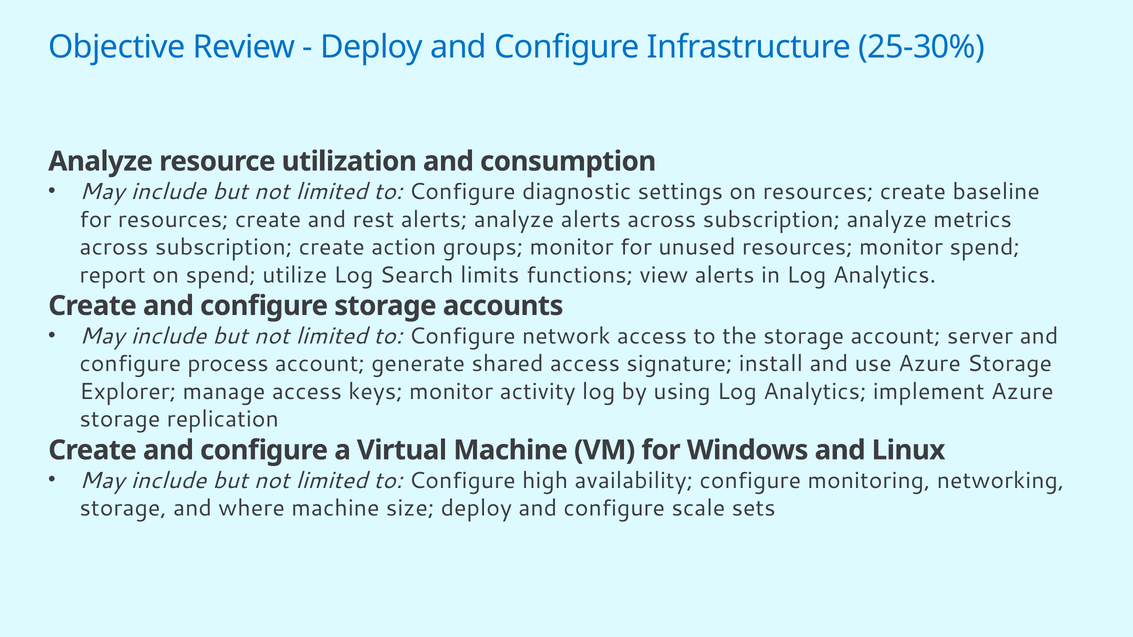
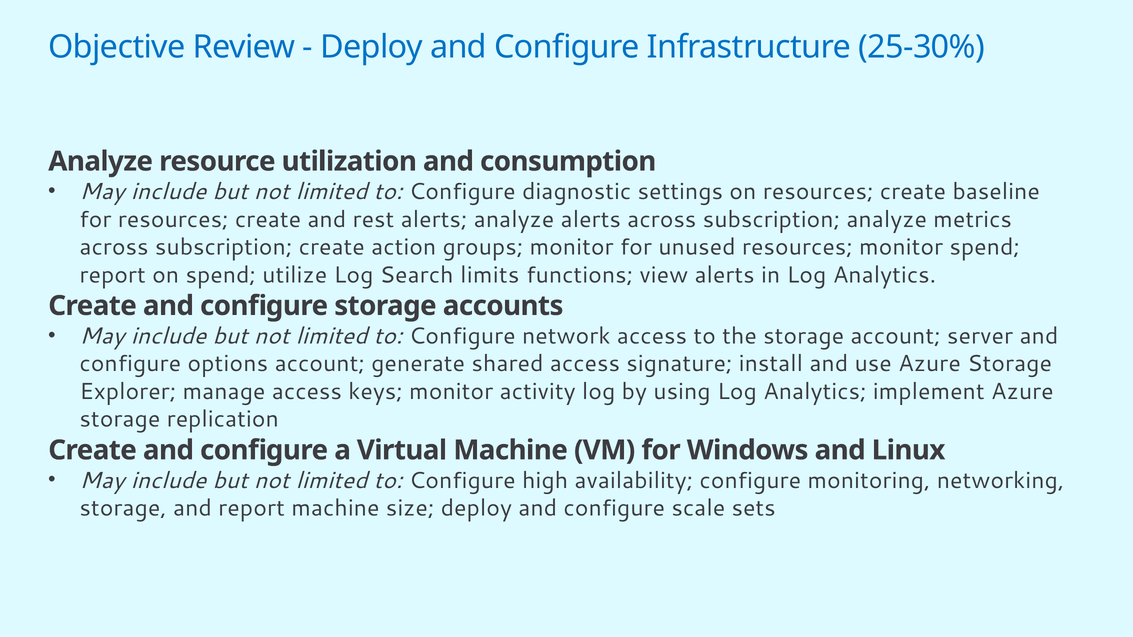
process: process -> options (228, 364)
and where: where -> report (252, 508)
